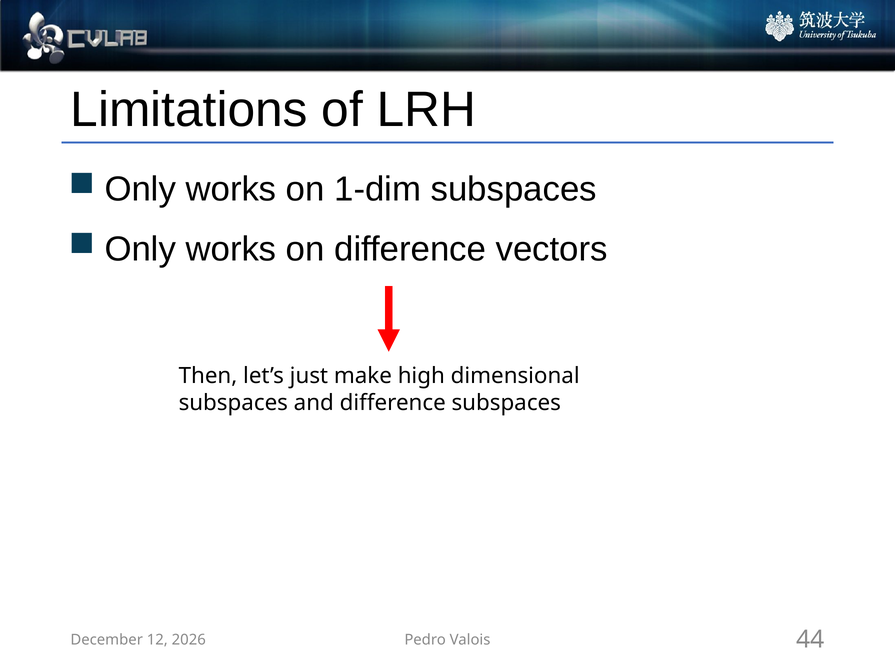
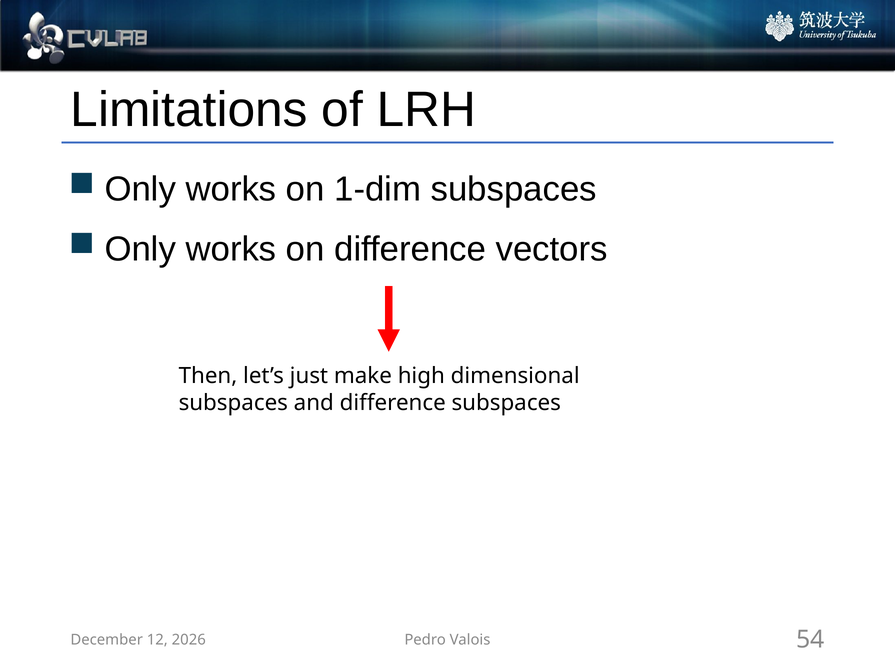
44: 44 -> 54 (810, 640)
